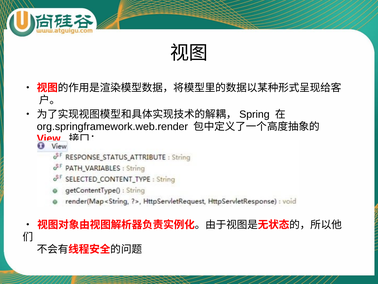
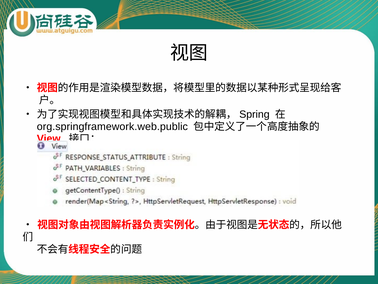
org.springframework.web.render: org.springframework.web.render -> org.springframework.web.public (112, 126)
